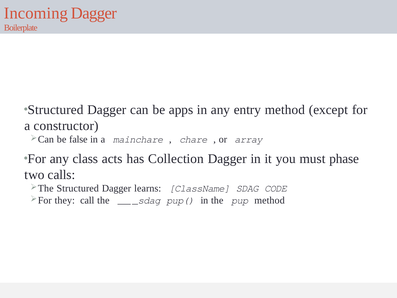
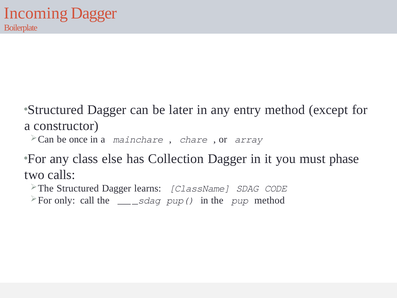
apps: apps -> later (181, 110)
false: false -> once (78, 139)
acts: acts -> else (112, 159)
they: they -> only (65, 200)
